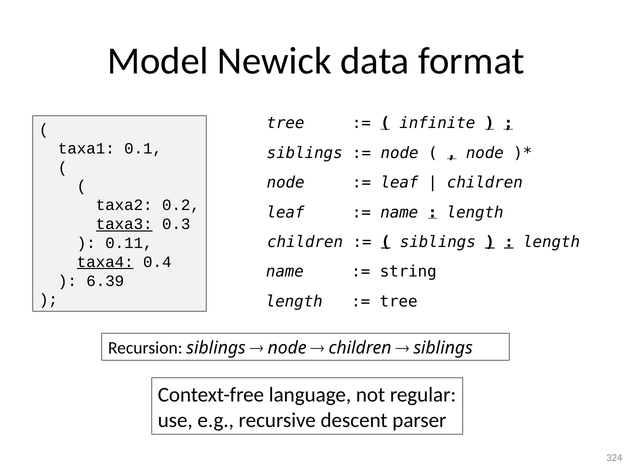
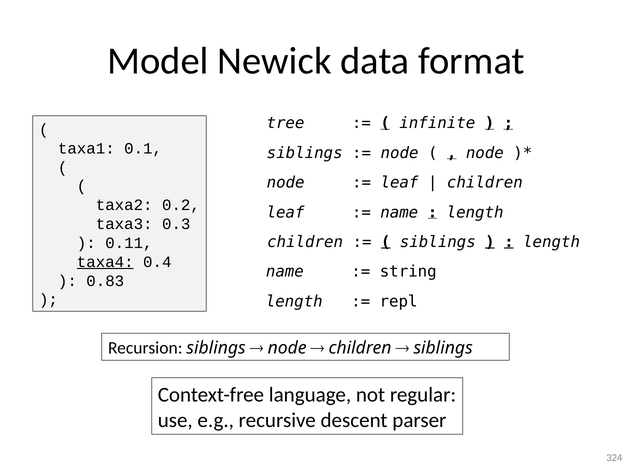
taxa3 underline: present -> none (124, 224)
6.39: 6.39 -> 0.83 (105, 281)
tree: tree -> repl (399, 302)
